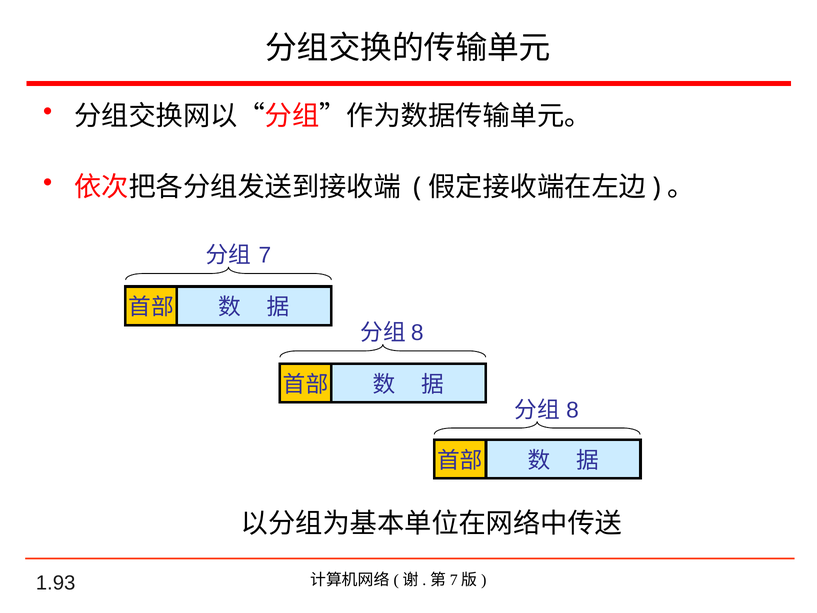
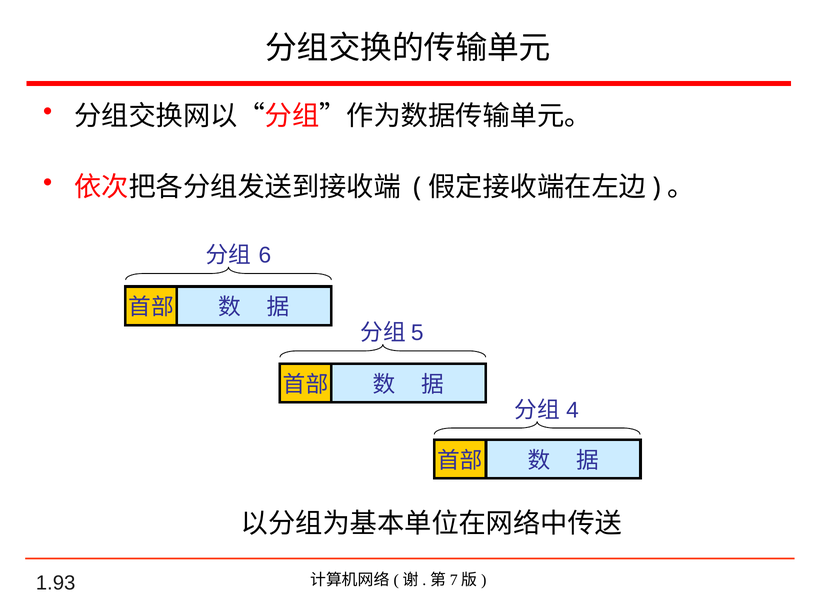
7: 7 -> 6 (265, 255)
8: 8 -> 5 (417, 333)
8: 8 -> 4 (572, 410)
